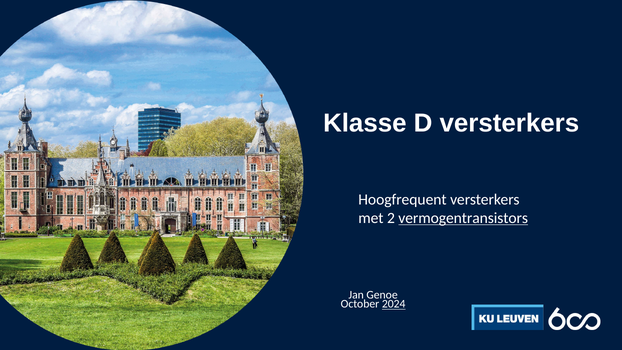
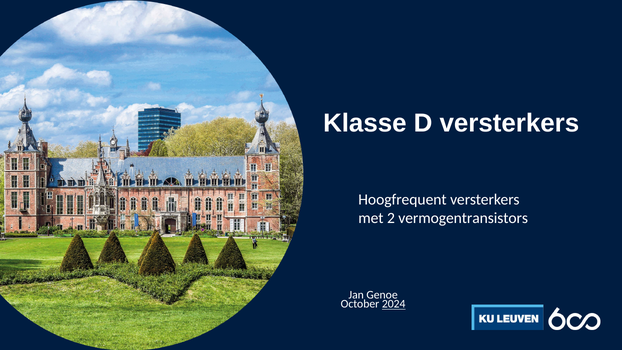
vermogentransistors underline: present -> none (463, 218)
